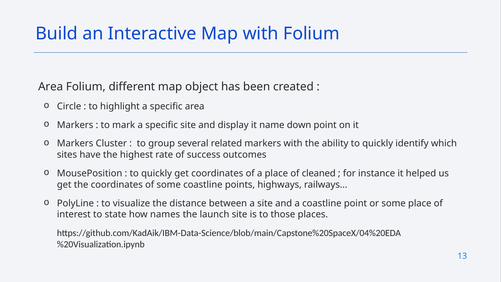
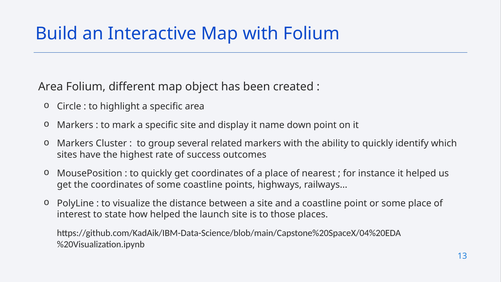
cleaned: cleaned -> nearest (319, 173)
how names: names -> helped (165, 214)
